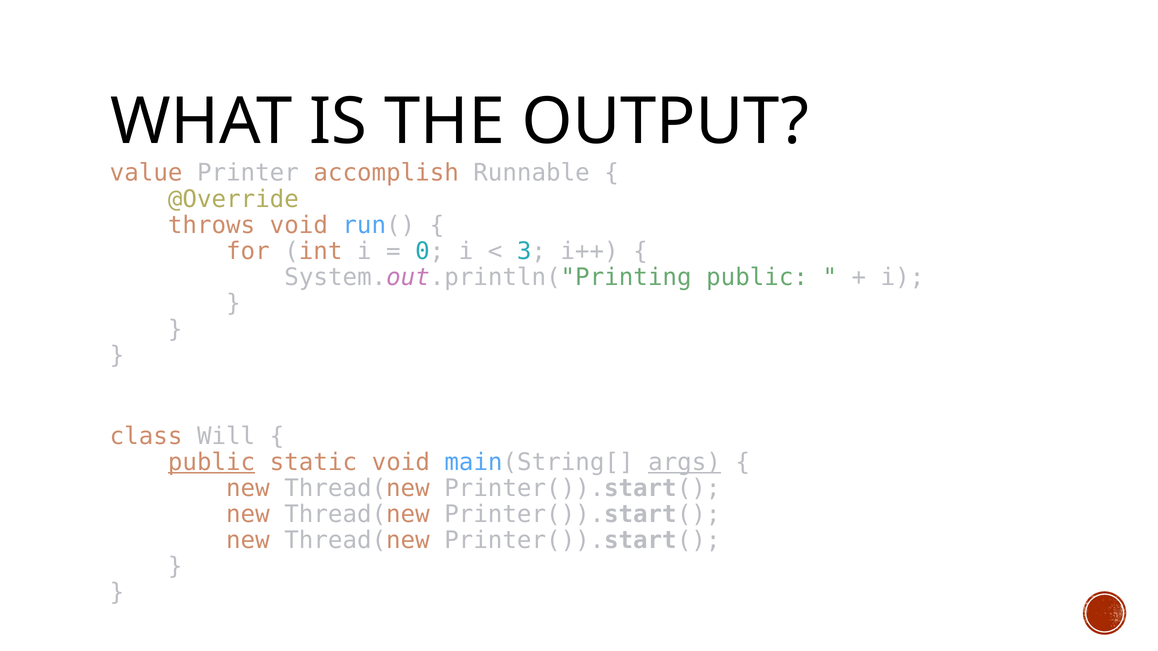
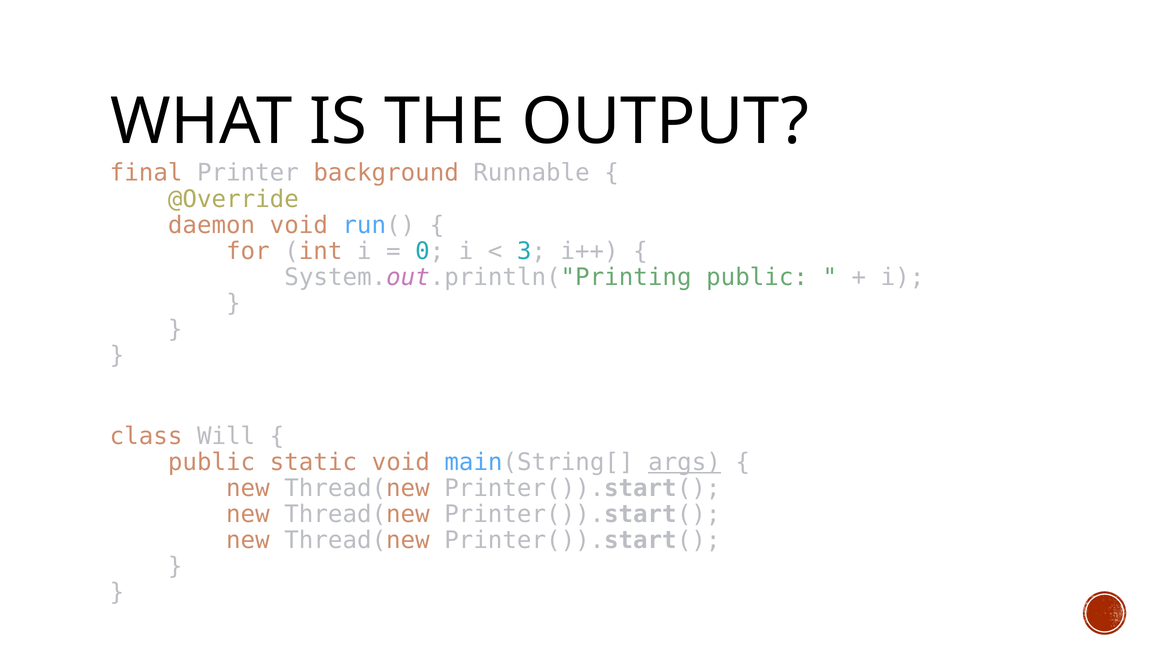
value: value -> final (146, 173)
accomplish: accomplish -> background (386, 173)
throws: throws -> daemon (212, 225)
public underline: present -> none (212, 463)
